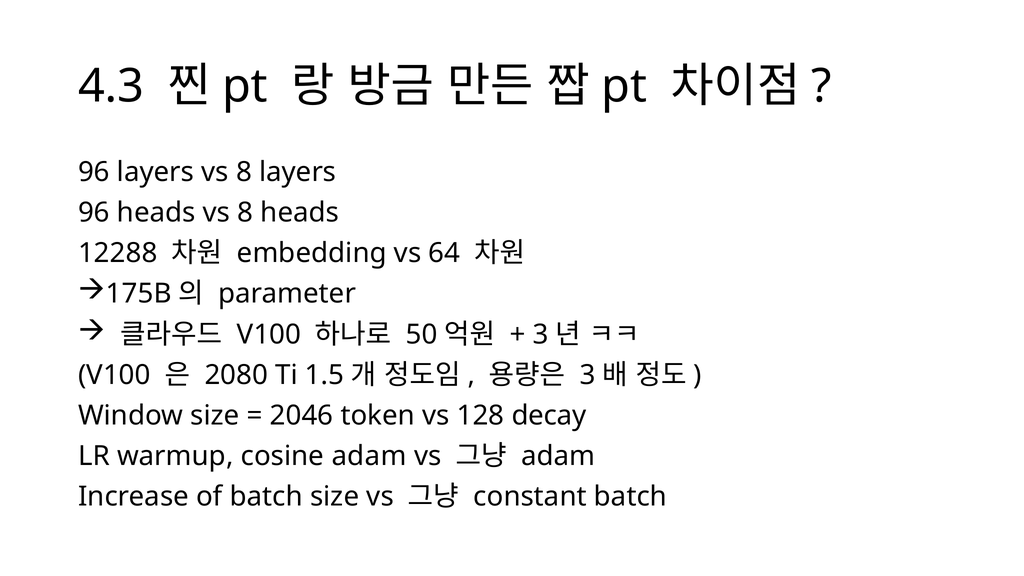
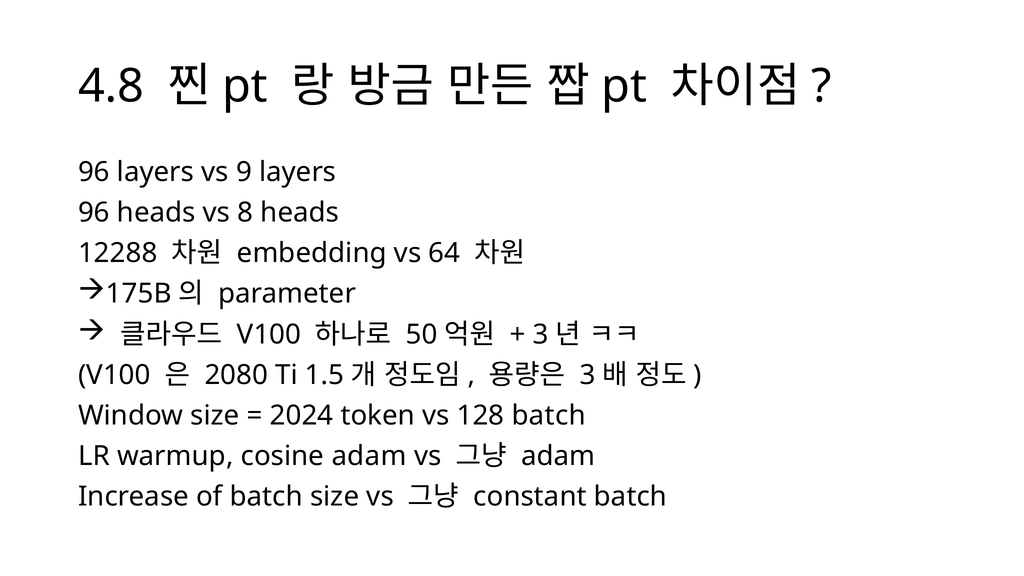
4.3: 4.3 -> 4.8 (111, 86)
layers vs 8: 8 -> 9 (244, 172)
2046: 2046 -> 2024 (302, 416)
128 decay: decay -> batch (549, 416)
